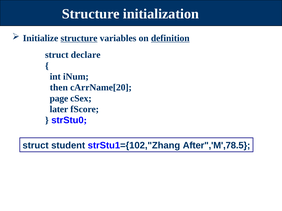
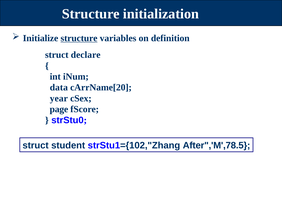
definition underline: present -> none (170, 38)
then: then -> data (59, 88)
page: page -> year (59, 99)
later: later -> page (59, 110)
